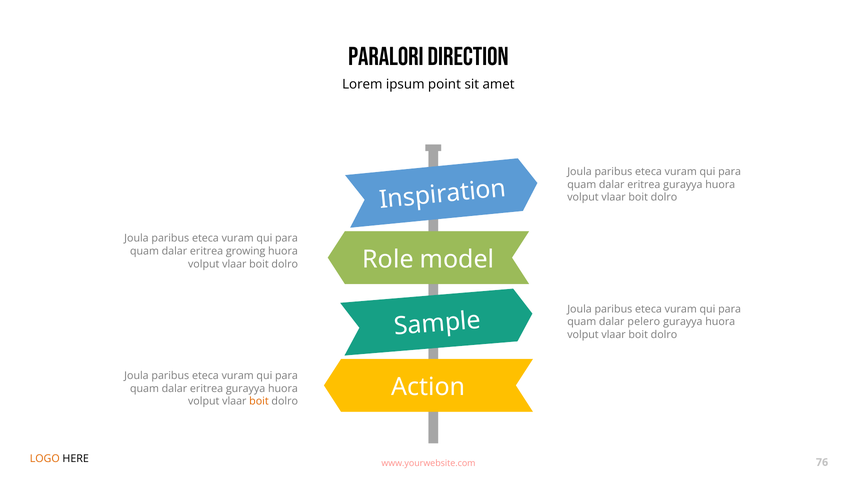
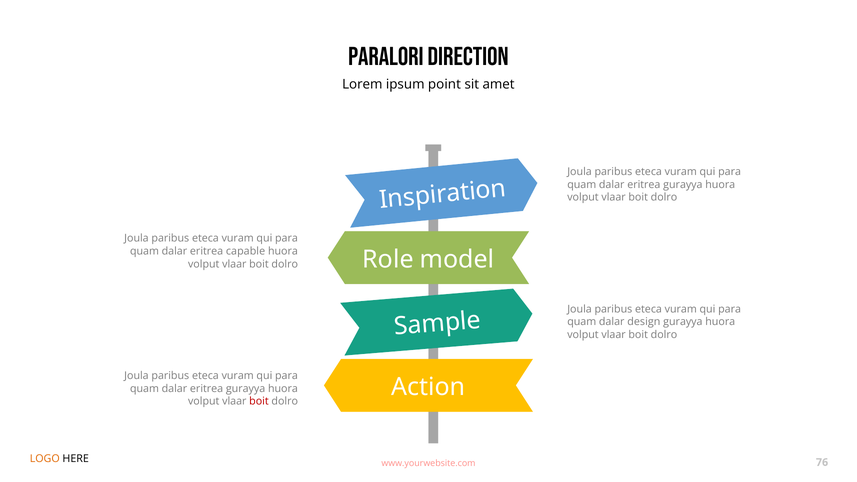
growing: growing -> capable (246, 251)
pelero: pelero -> design (644, 322)
boit colour: orange -> red (259, 401)
